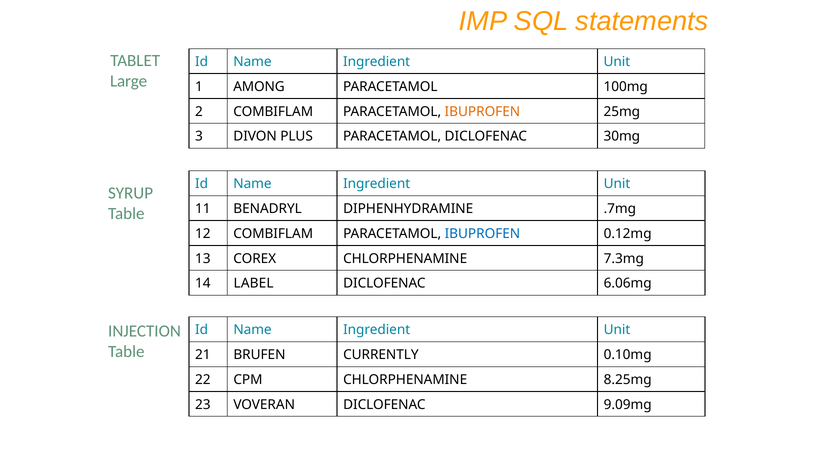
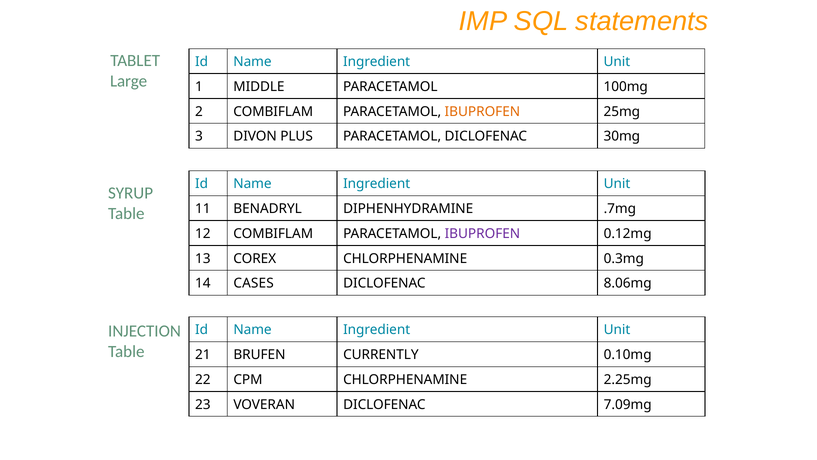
AMONG: AMONG -> MIDDLE (259, 87)
IBUPROFEN colour: blue -> purple (482, 233)
7.3mg: 7.3mg -> 0.3mg (624, 258)
LABEL: LABEL -> CASES (254, 283)
6.06mg: 6.06mg -> 8.06mg (628, 283)
8.25mg: 8.25mg -> 2.25mg (628, 379)
9.09mg: 9.09mg -> 7.09mg (628, 404)
